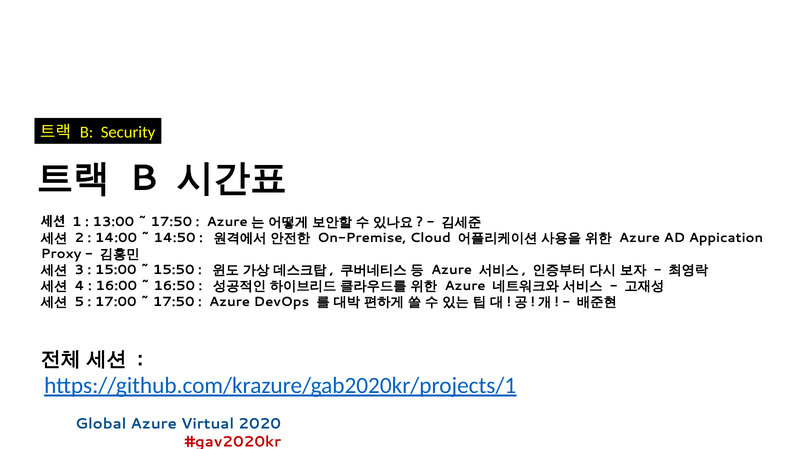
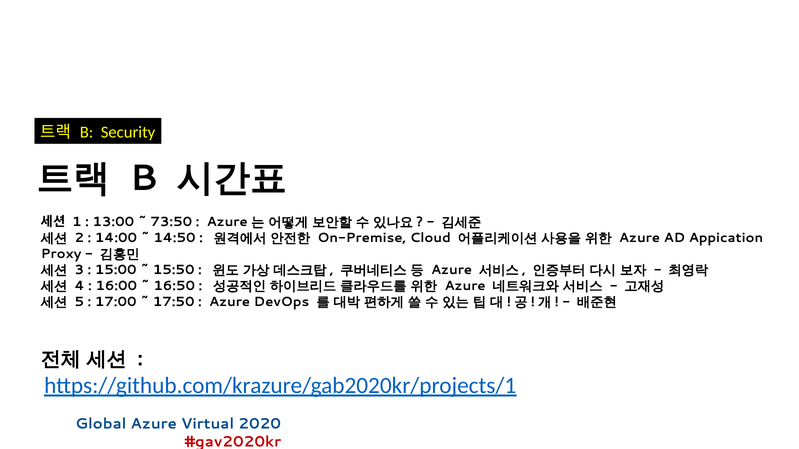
17:50: 17:50 -> 73:50 (171, 222)
